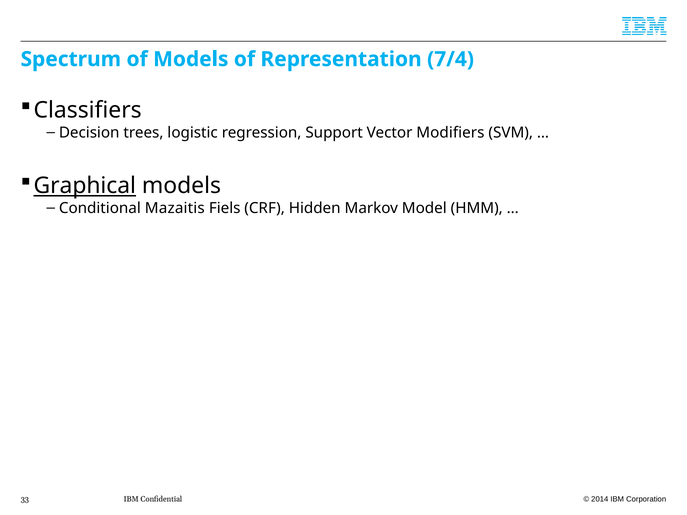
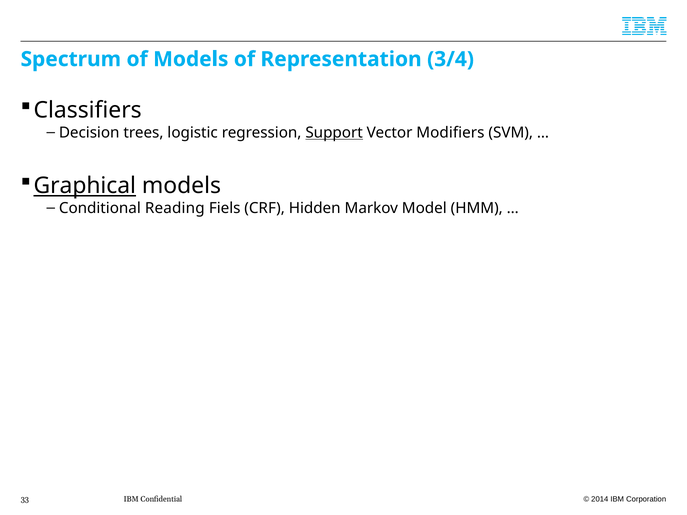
7/4: 7/4 -> 3/4 (451, 59)
Support underline: none -> present (334, 133)
Mazaitis: Mazaitis -> Reading (175, 208)
